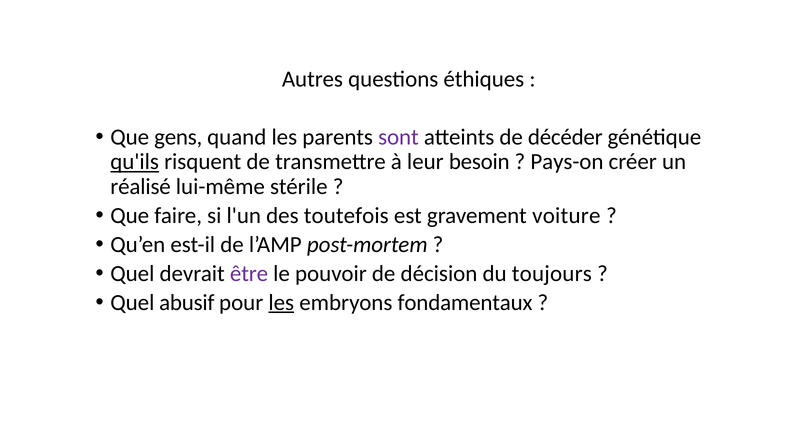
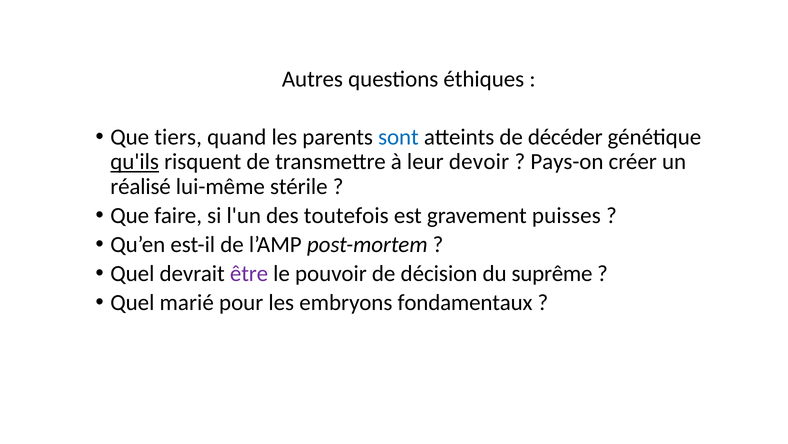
gens: gens -> tiers (178, 137)
sont colour: purple -> blue (398, 137)
besoin: besoin -> devoir (479, 161)
voiture: voiture -> puisses (566, 215)
toujours: toujours -> suprême (552, 273)
abusif: abusif -> marié (187, 302)
les underline: present -> none (281, 302)
